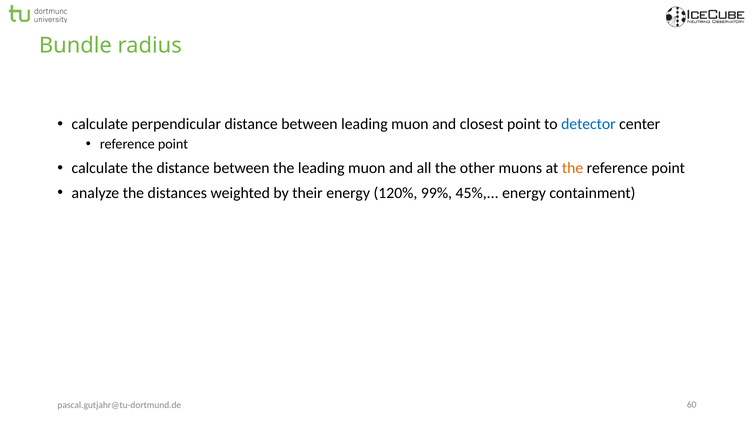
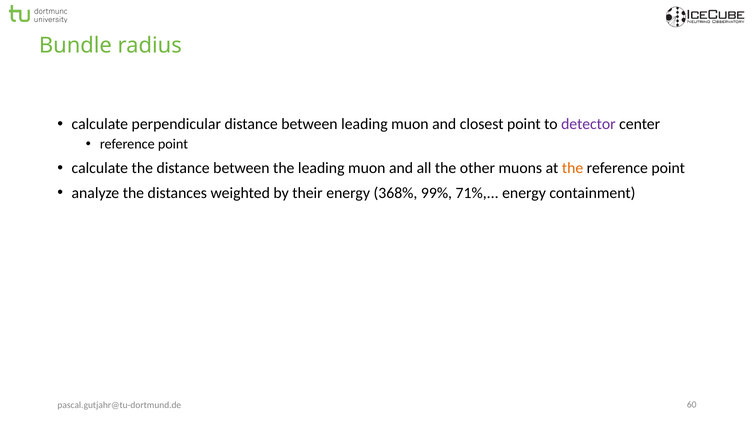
detector colour: blue -> purple (588, 124)
120%: 120% -> 368% (395, 193)
45%: 45% -> 71% (477, 193)
